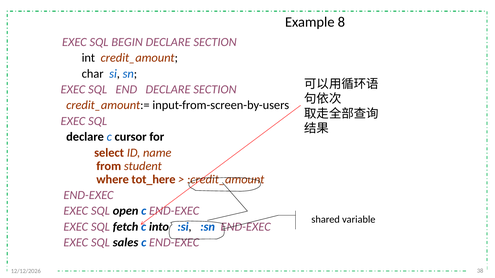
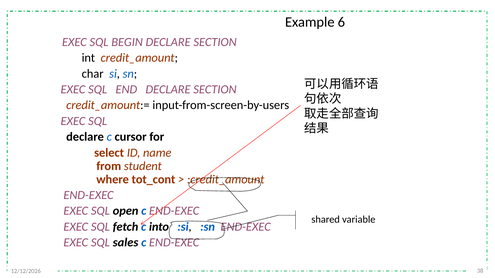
8: 8 -> 6 (341, 22)
tot_here: tot_here -> tot_cont (153, 180)
